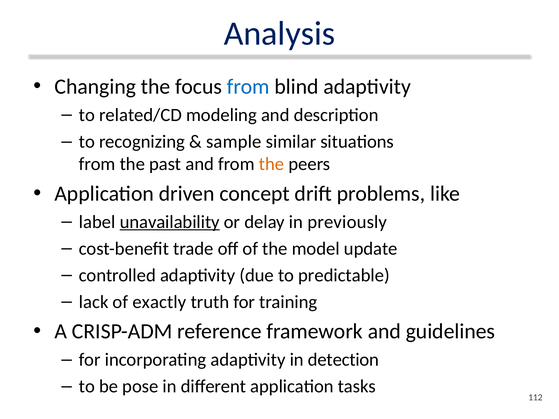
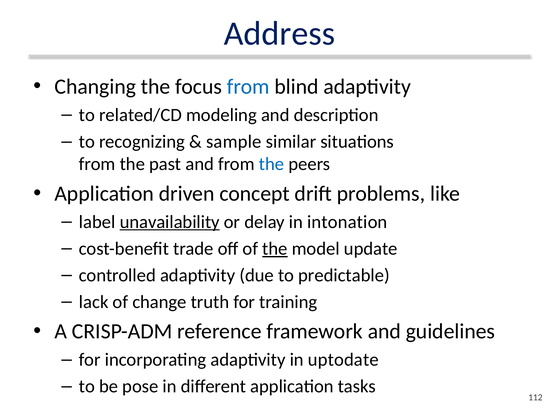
Analysis: Analysis -> Address (279, 34)
the colour: orange -> blue (272, 164)
previously: previously -> intonation (347, 222)
the underline: none -> present (275, 249)
exactly: exactly -> change (159, 302)
detection: detection -> uptodate (343, 360)
